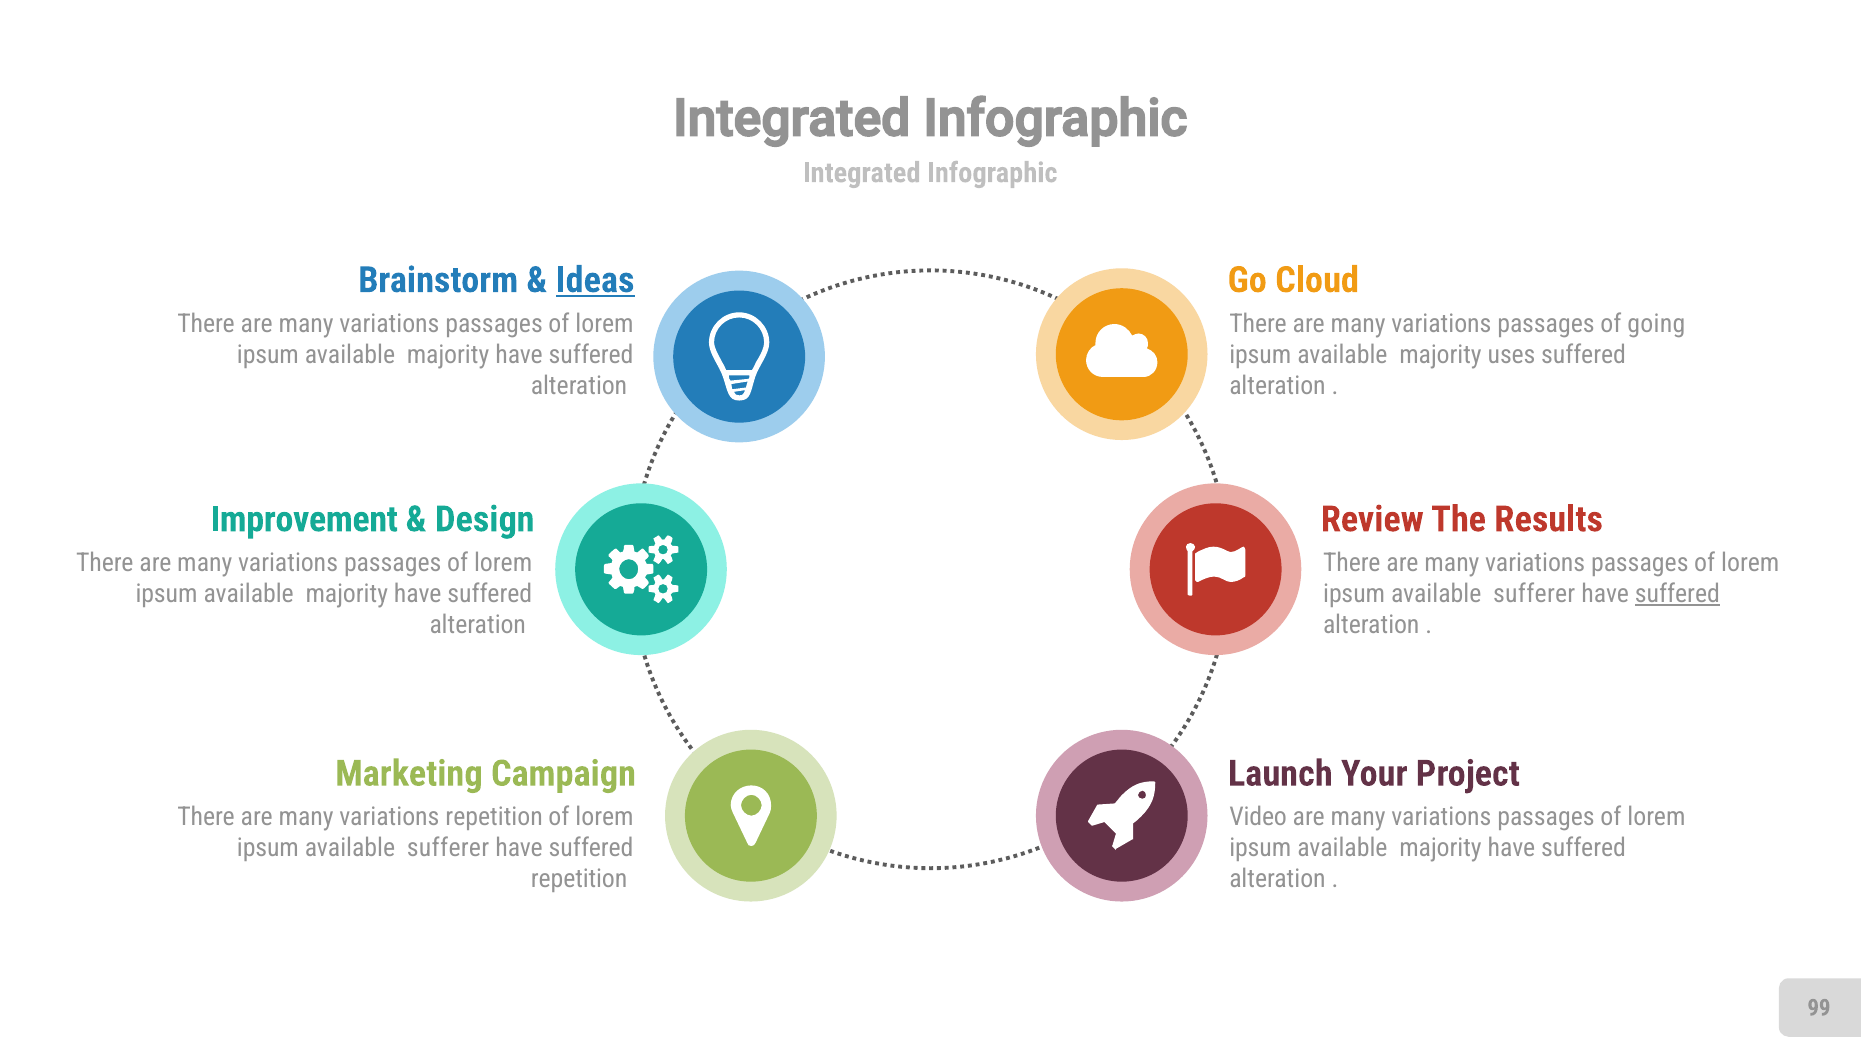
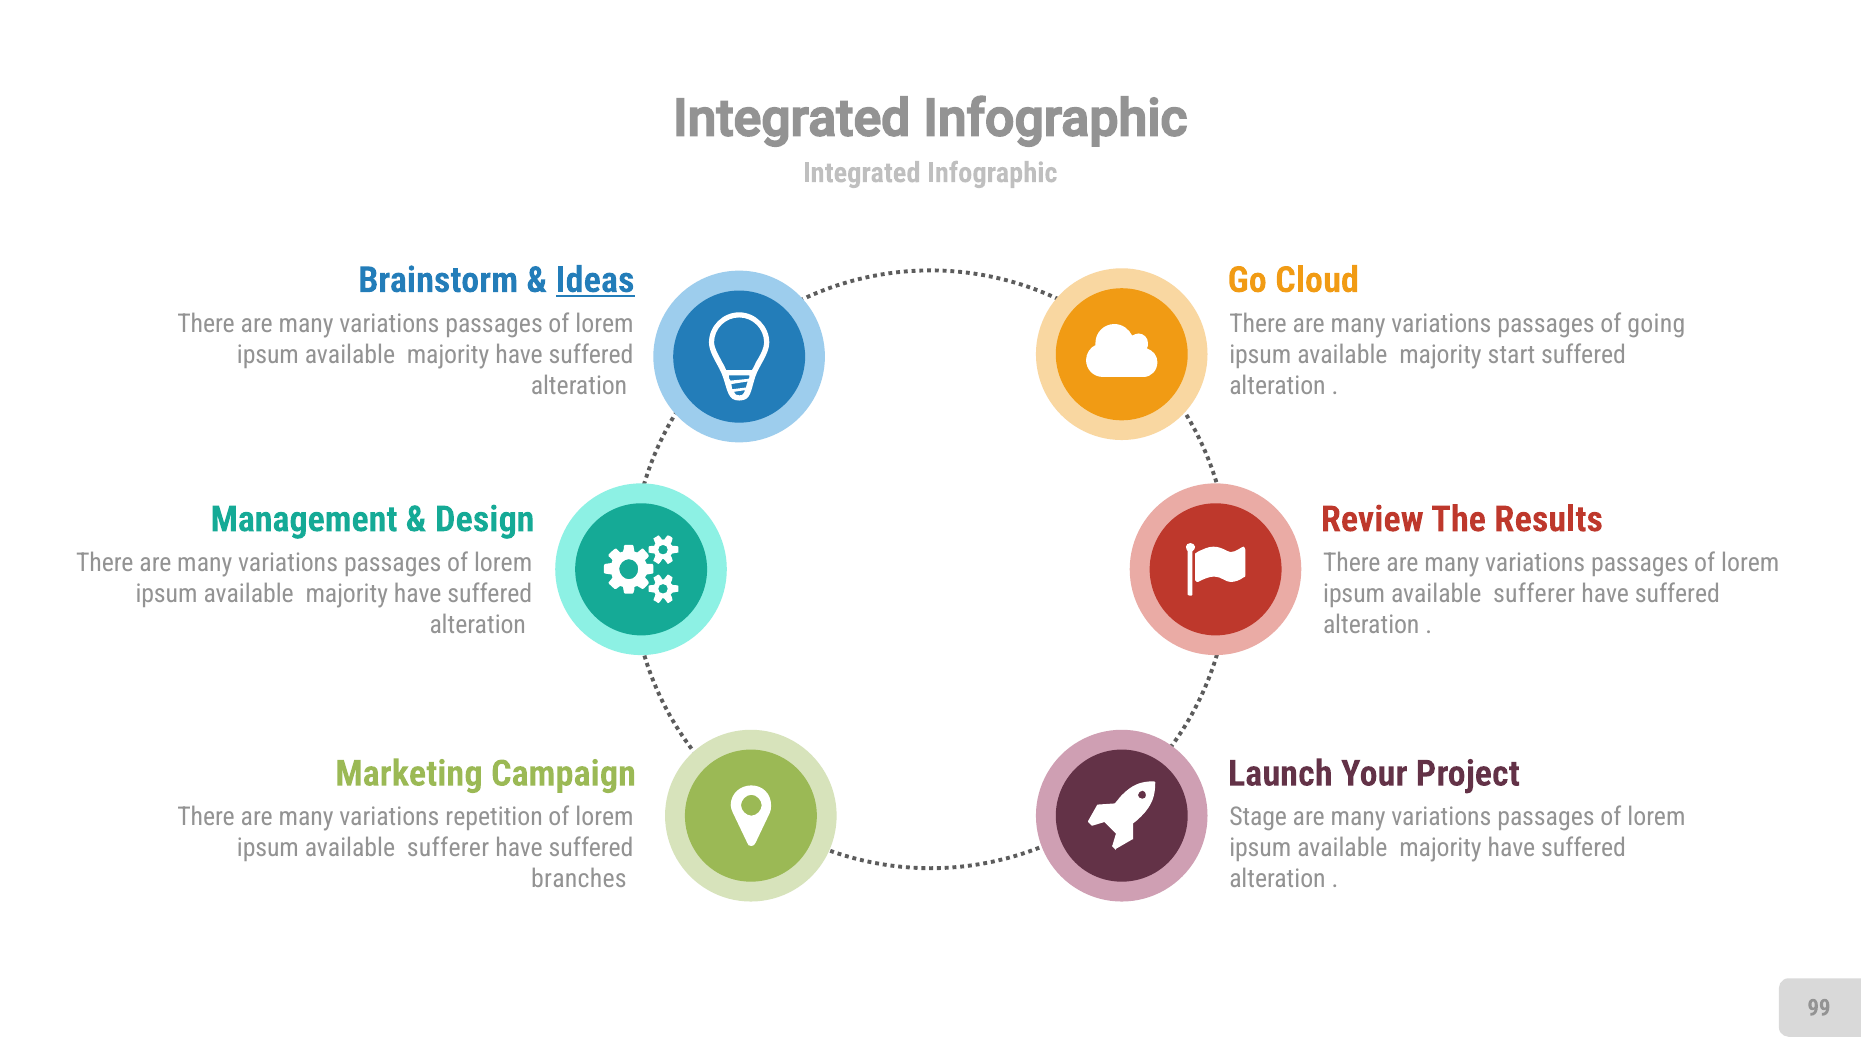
uses: uses -> start (1511, 355)
Improvement: Improvement -> Management (304, 519)
suffered underline: present -> none (1677, 594)
Video: Video -> Stage (1258, 817)
repetition: repetition -> branches (579, 879)
